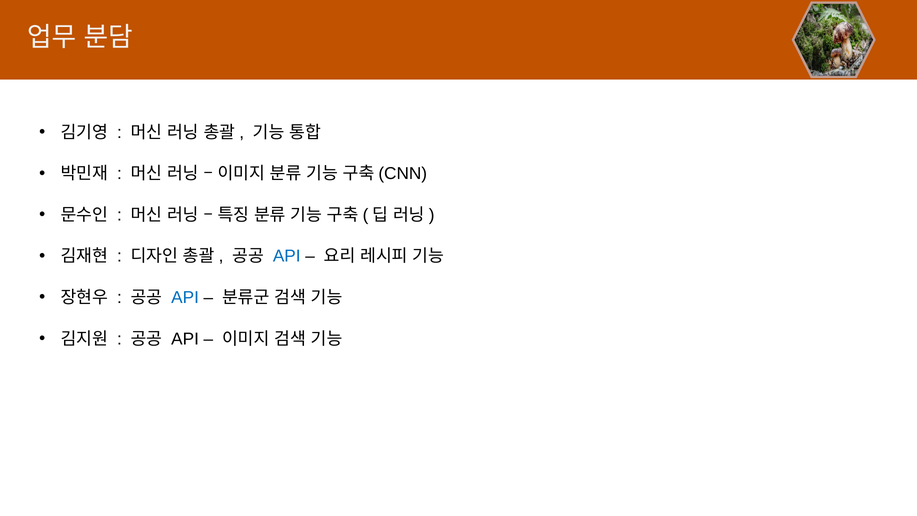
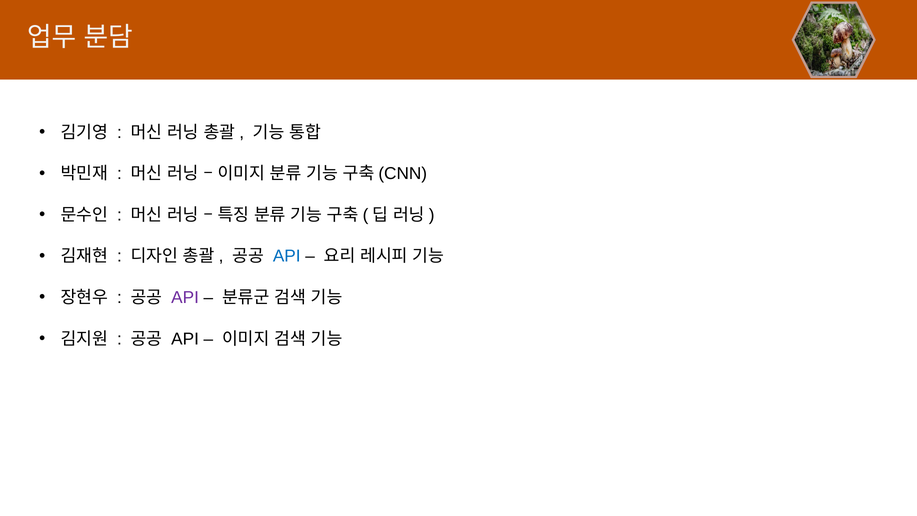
API colour: blue -> purple (185, 297)
